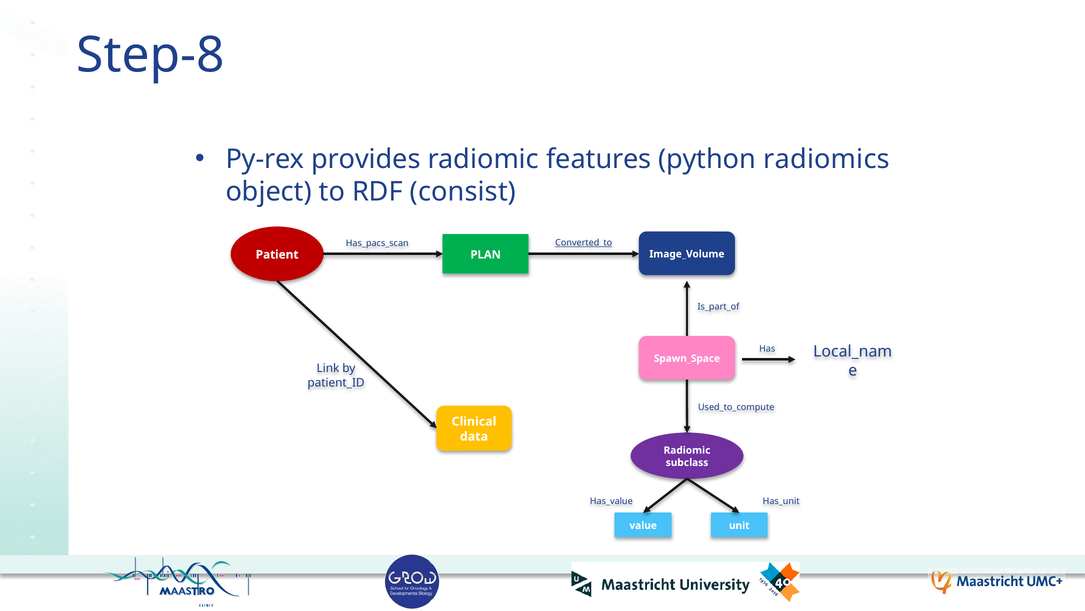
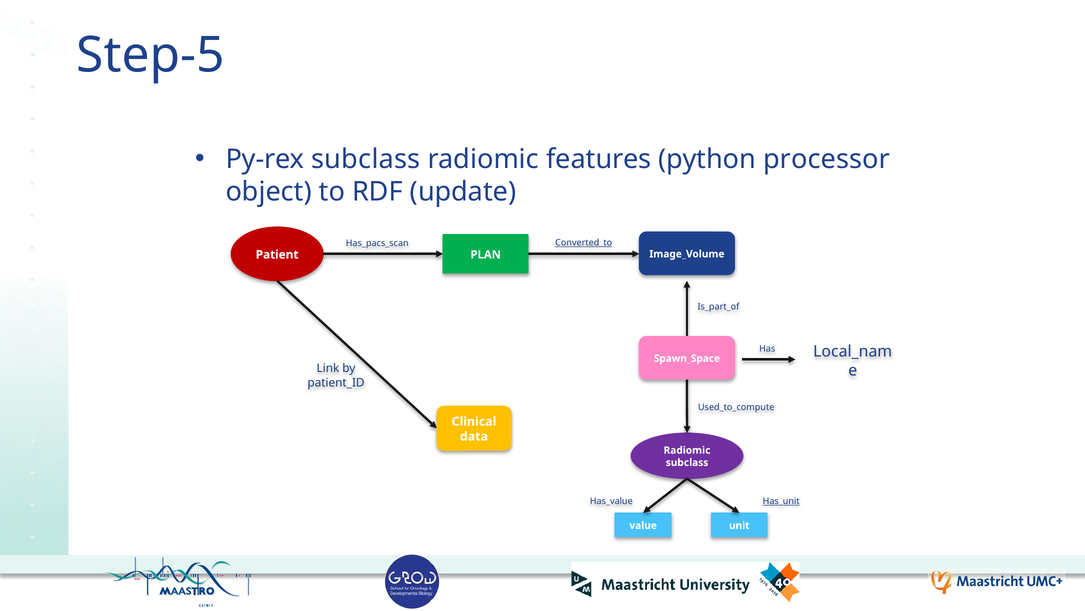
Step-8: Step-8 -> Step-5 (151, 55)
Py-rex provides: provides -> subclass (366, 159)
radiomics: radiomics -> processor (827, 159)
consist: consist -> update (463, 192)
Has_unit underline: none -> present (781, 501)
